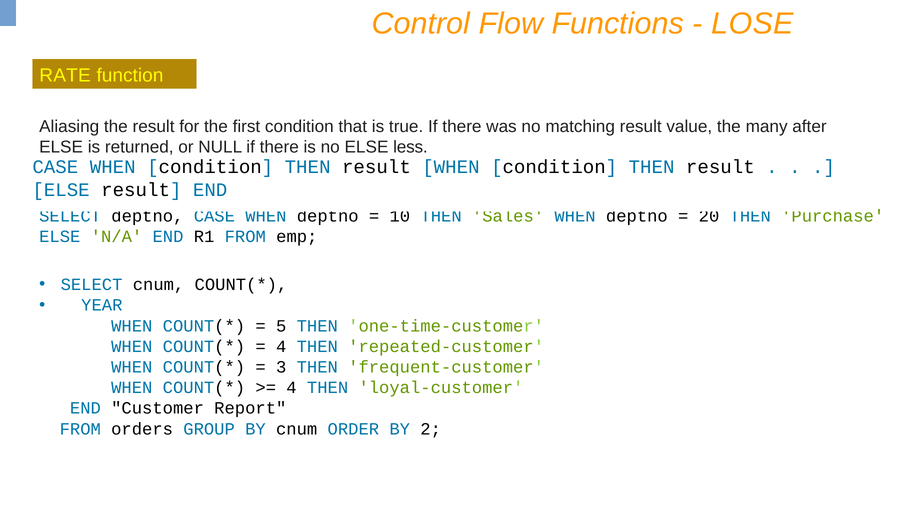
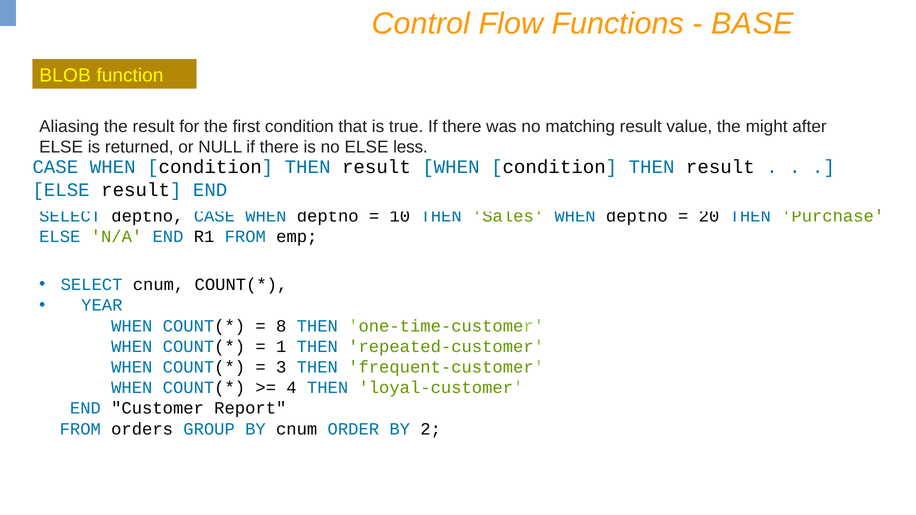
LOSE: LOSE -> BASE (752, 24)
RATE: RATE -> BLOB (65, 75)
many: many -> might (767, 127)
5: 5 -> 8 (281, 326)
4: 4 -> 1 (281, 347)
